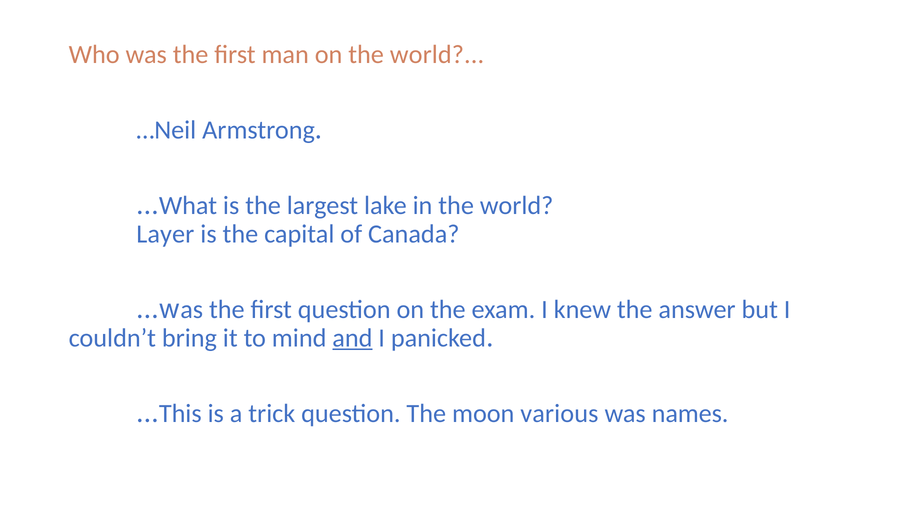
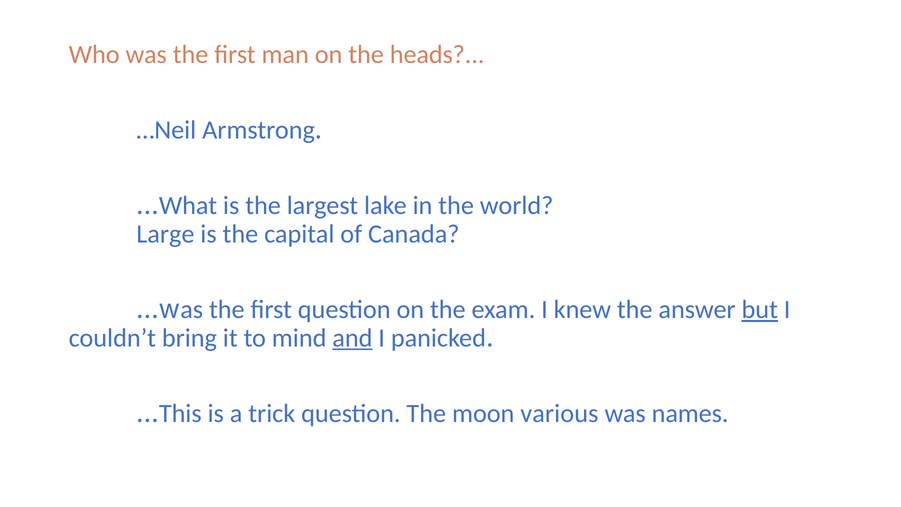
on the world: world -> heads (437, 54)
Layer: Layer -> Large (165, 234)
but underline: none -> present (760, 310)
